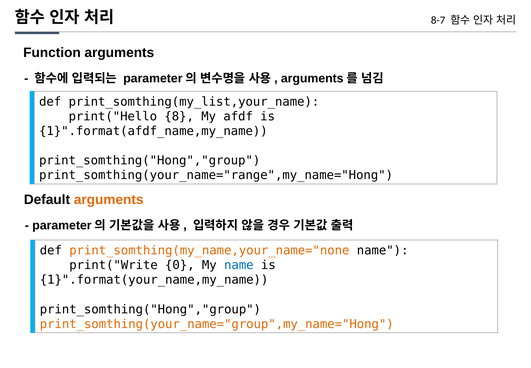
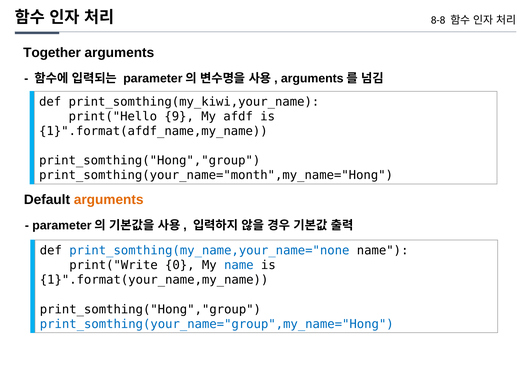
8-7: 8-7 -> 8-8 (438, 20)
Function: Function -> Together (52, 53)
print_somthing(my_list,your_name: print_somthing(my_list,your_name -> print_somthing(my_kiwi,your_name (194, 102)
8: 8 -> 9 (179, 116)
print_somthing(your_name="range",my_name="Hong: print_somthing(your_name="range",my_name="Hong -> print_somthing(your_name="month",my_name="Hong (216, 175)
print_somthing(my_name,your_name="none colour: orange -> blue (209, 250)
print_somthing(your_name="group",my_name="Hong colour: orange -> blue (217, 324)
